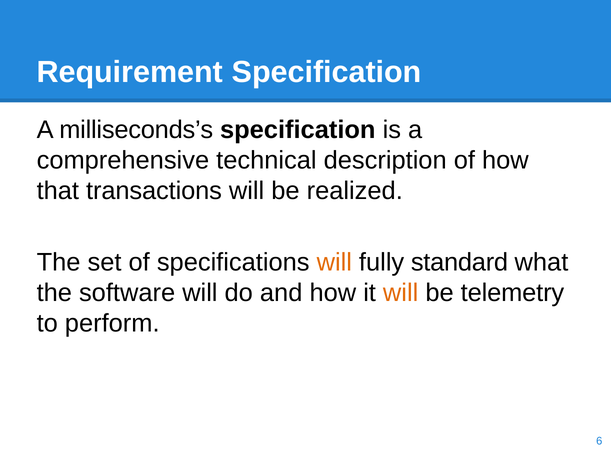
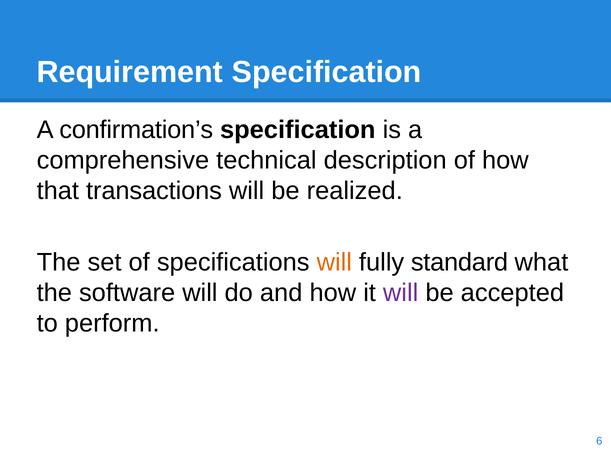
milliseconds’s: milliseconds’s -> confirmation’s (136, 130)
will colour: orange -> purple (401, 293)
telemetry: telemetry -> accepted (512, 293)
